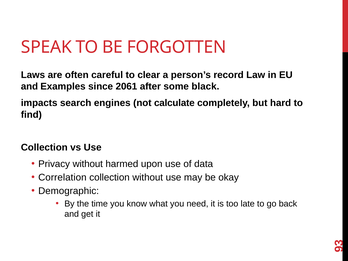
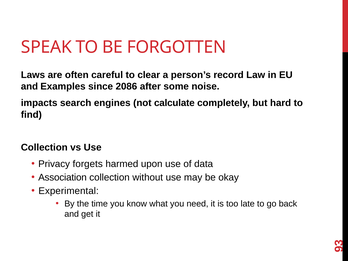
2061: 2061 -> 2086 (126, 87)
black: black -> noise (205, 87)
Privacy without: without -> forgets (88, 164)
Correlation: Correlation -> Association (63, 177)
Demographic: Demographic -> Experimental (69, 191)
